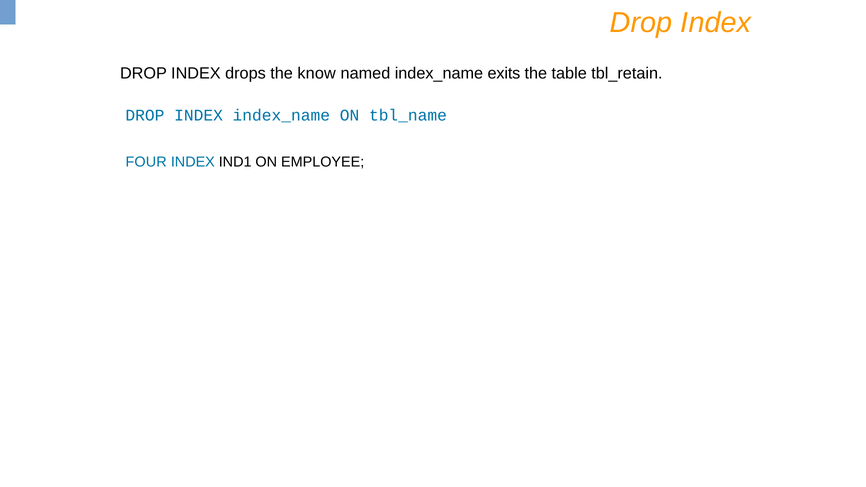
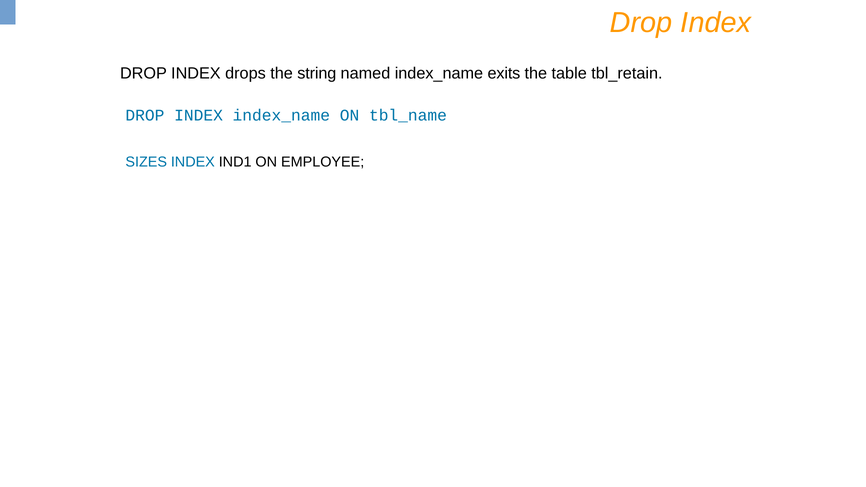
know: know -> string (317, 74)
FOUR: FOUR -> SIZES (146, 162)
